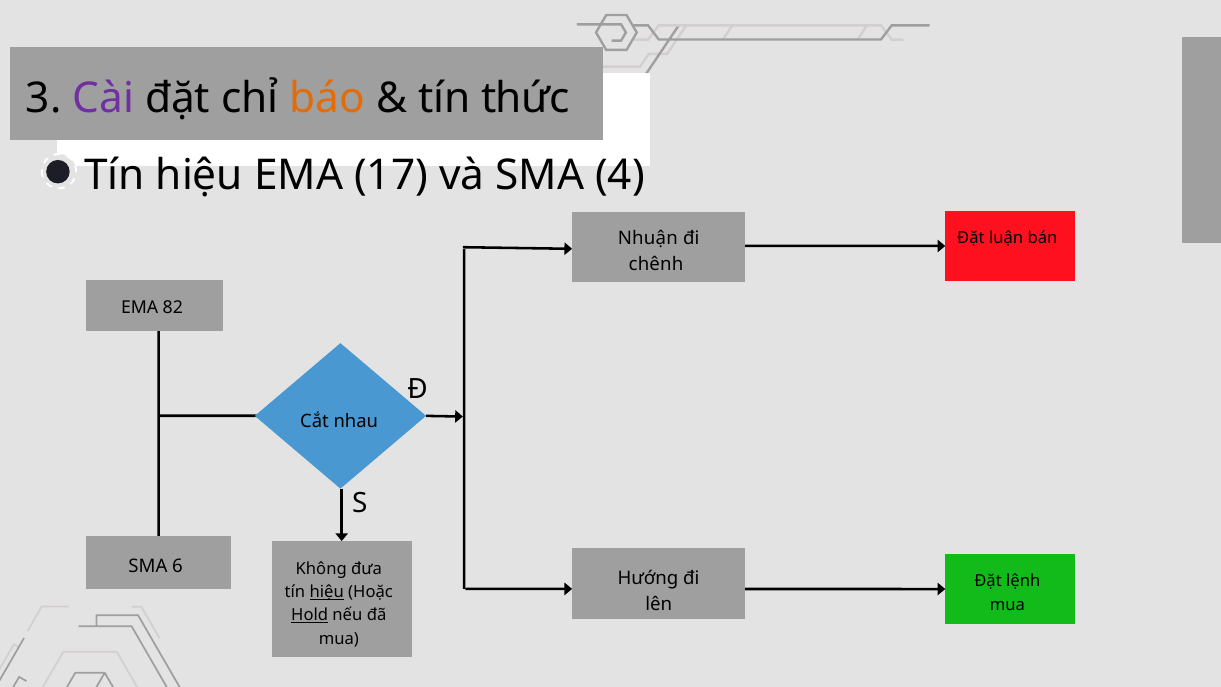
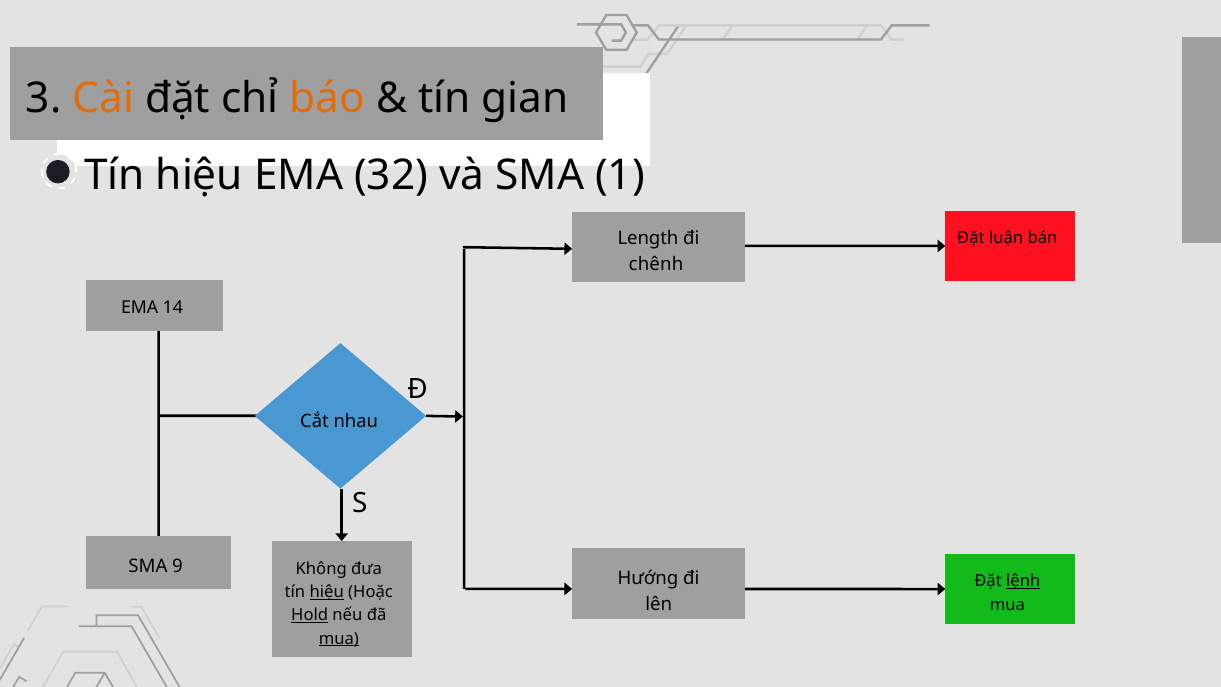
Cài colour: purple -> orange (103, 98)
thức: thức -> gian (525, 98)
17: 17 -> 32 (391, 176)
4: 4 -> 1 (620, 176)
Nhuận: Nhuận -> Length (648, 238)
82: 82 -> 14 (173, 308)
6: 6 -> 9 (178, 566)
lệnh underline: none -> present (1023, 581)
mua underline: none -> present (339, 639)
